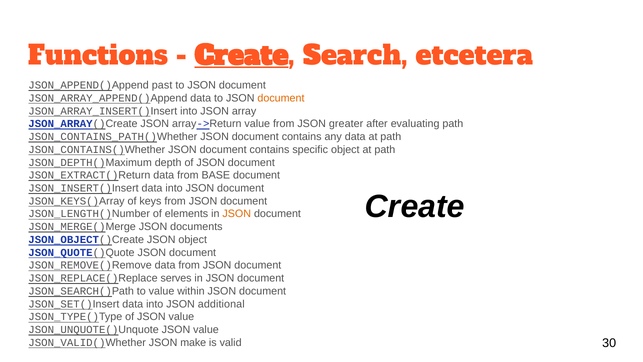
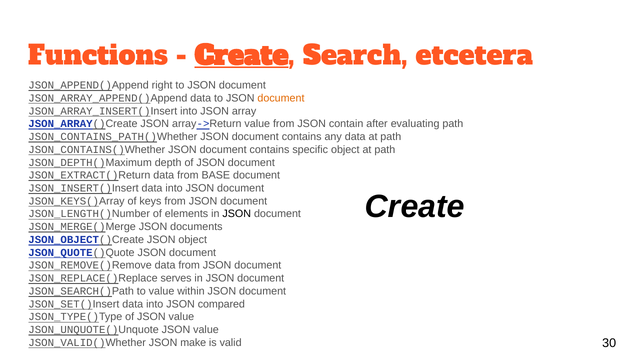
past: past -> right (162, 85)
greater: greater -> contain (346, 124)
JSON colour: orange -> black (237, 214)
additional: additional -> compared (221, 304)
